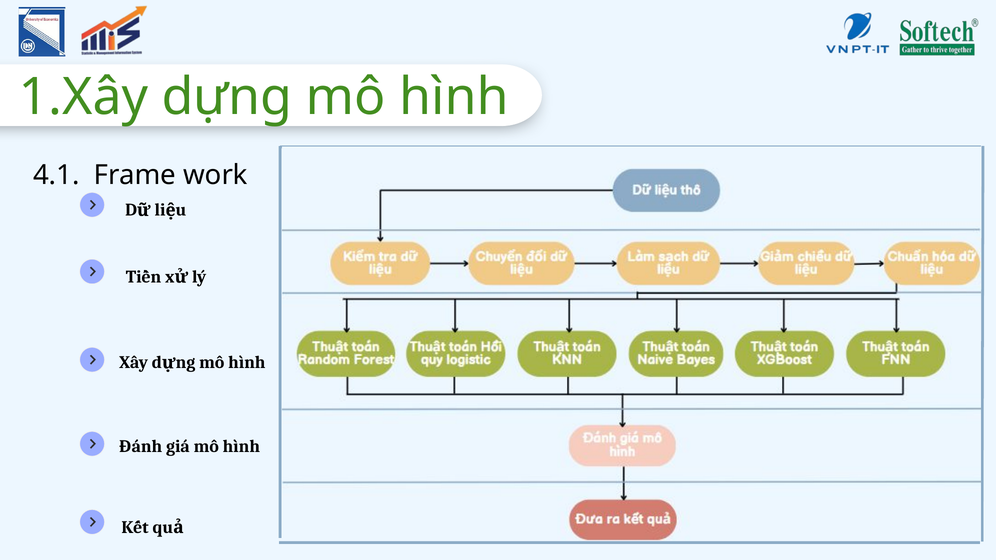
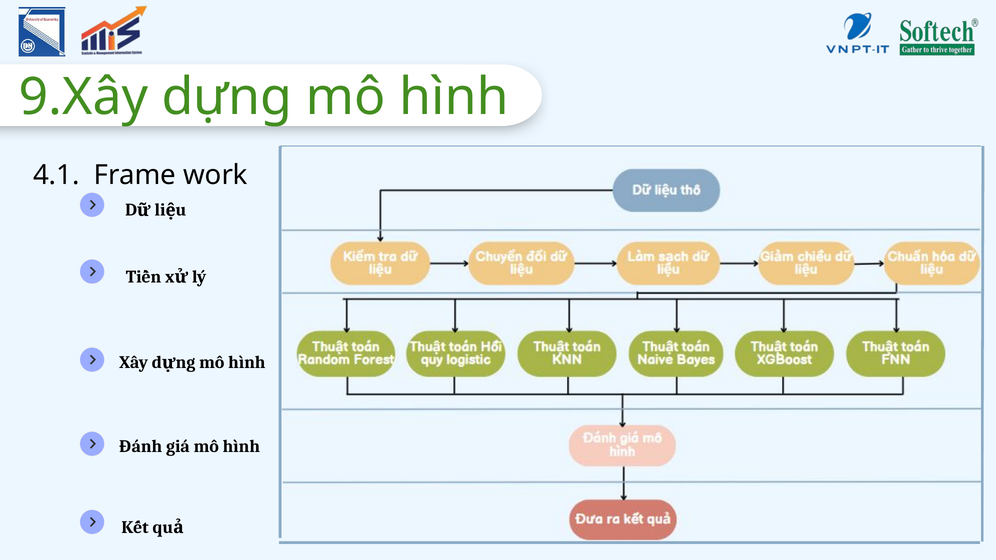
1.Xây: 1.Xây -> 9.Xây (83, 97)
